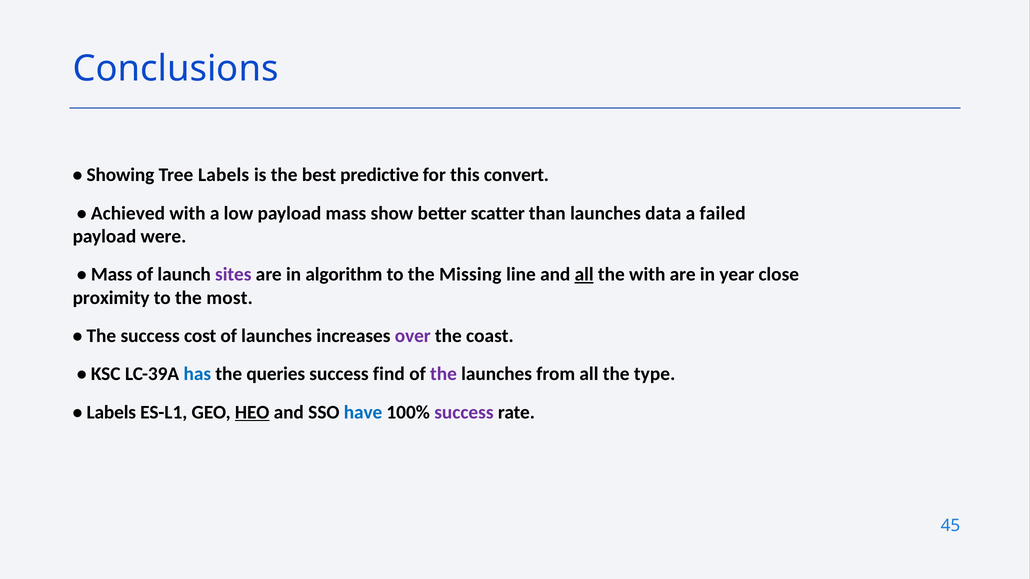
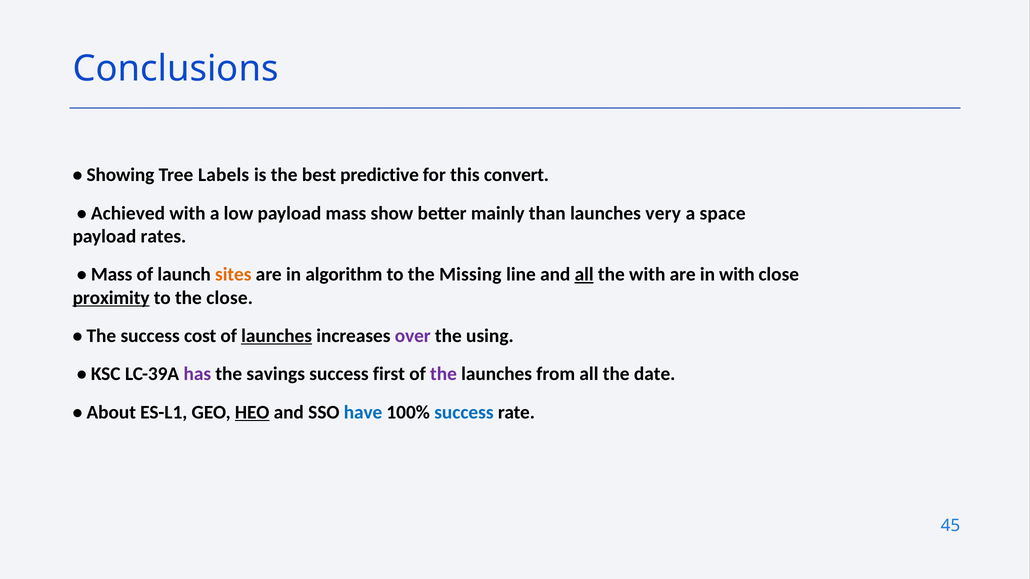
scatter: scatter -> mainly (498, 213)
data: data -> very (663, 213)
failed: failed -> space (723, 213)
were: were -> rates (163, 237)
sites colour: purple -> orange (233, 275)
in year: year -> with (737, 275)
proximity underline: none -> present (111, 298)
the most: most -> close (230, 298)
launches underline: none -> present (277, 336)
coast: coast -> using (490, 336)
has colour: blue -> purple (197, 374)
queries: queries -> savings (276, 374)
find: find -> first (389, 374)
type: type -> date (655, 374)
Labels: Labels -> About (111, 412)
success colour: purple -> blue (464, 412)
